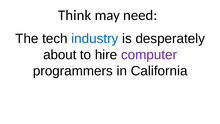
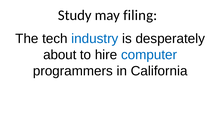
Think: Think -> Study (75, 15)
need: need -> filing (140, 15)
computer colour: purple -> blue (149, 55)
